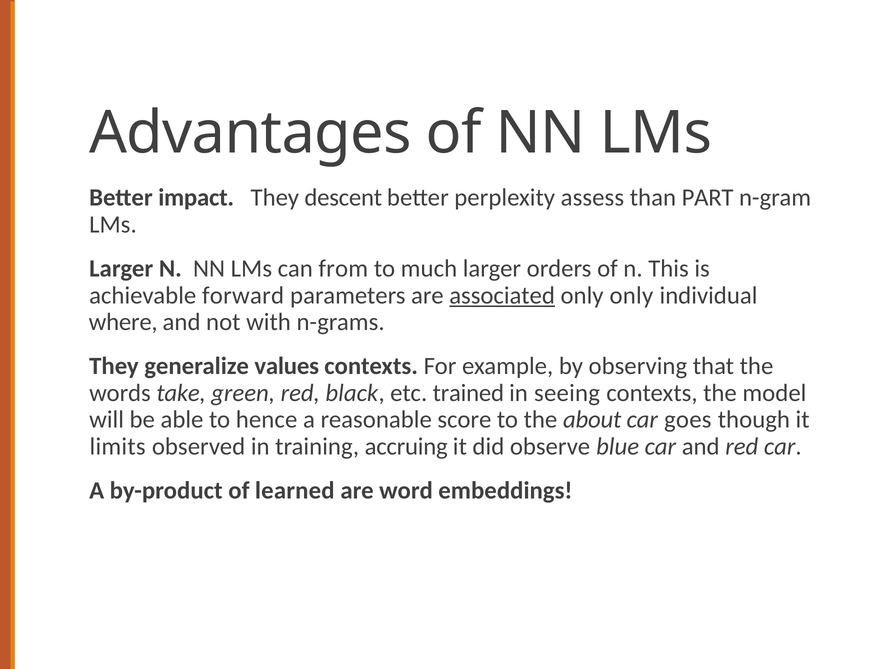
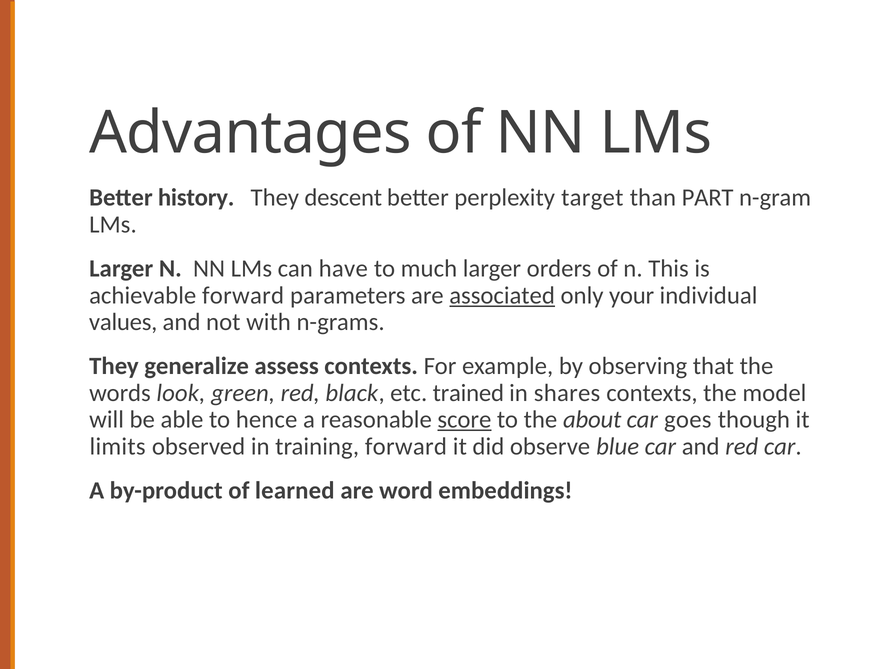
impact: impact -> history (196, 198)
assess: assess -> target (592, 198)
from: from -> have (343, 269)
only only: only -> your (632, 295)
where: where -> values (123, 322)
values: values -> assess (287, 366)
take: take -> look (181, 393)
seeing: seeing -> shares (567, 393)
score underline: none -> present (464, 420)
training accruing: accruing -> forward (406, 447)
